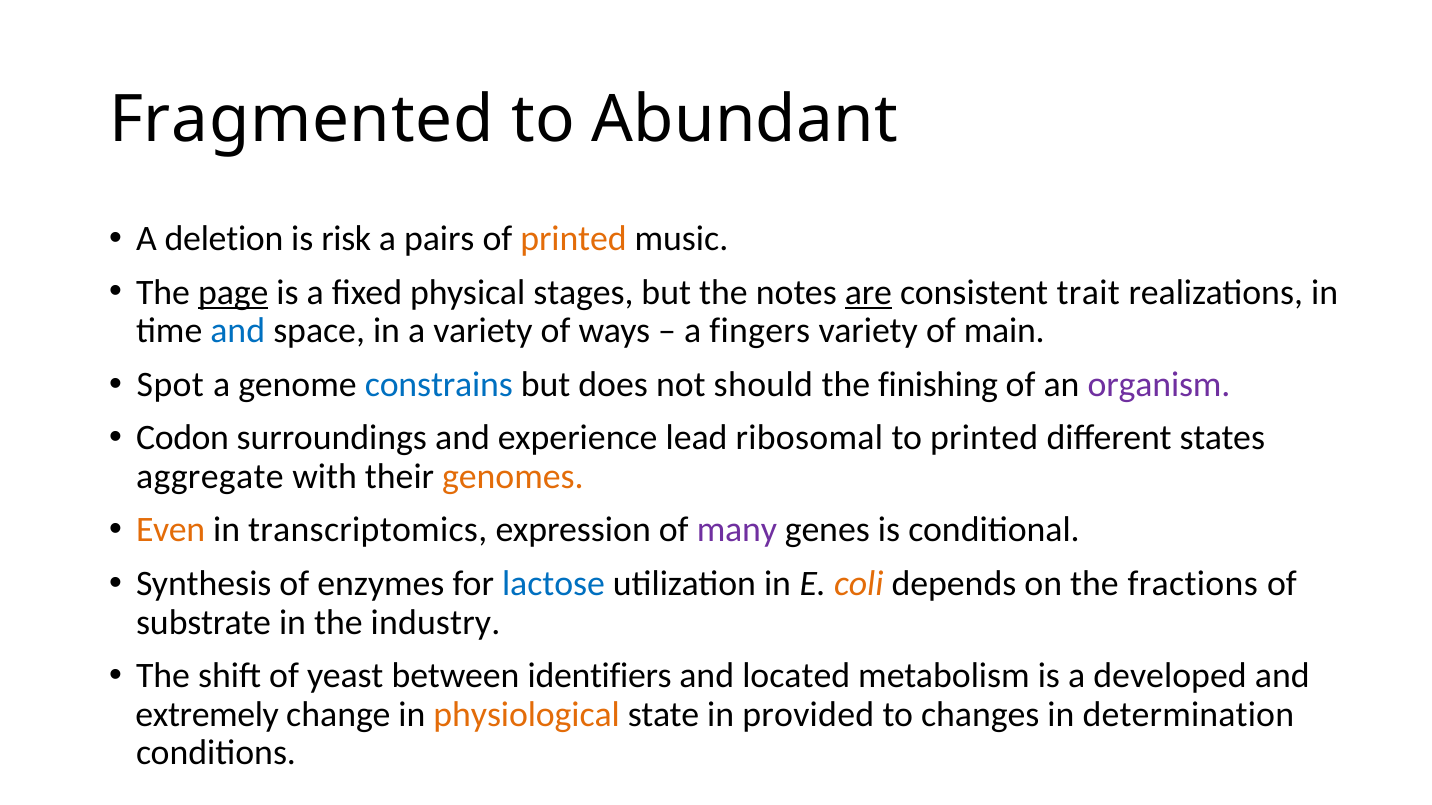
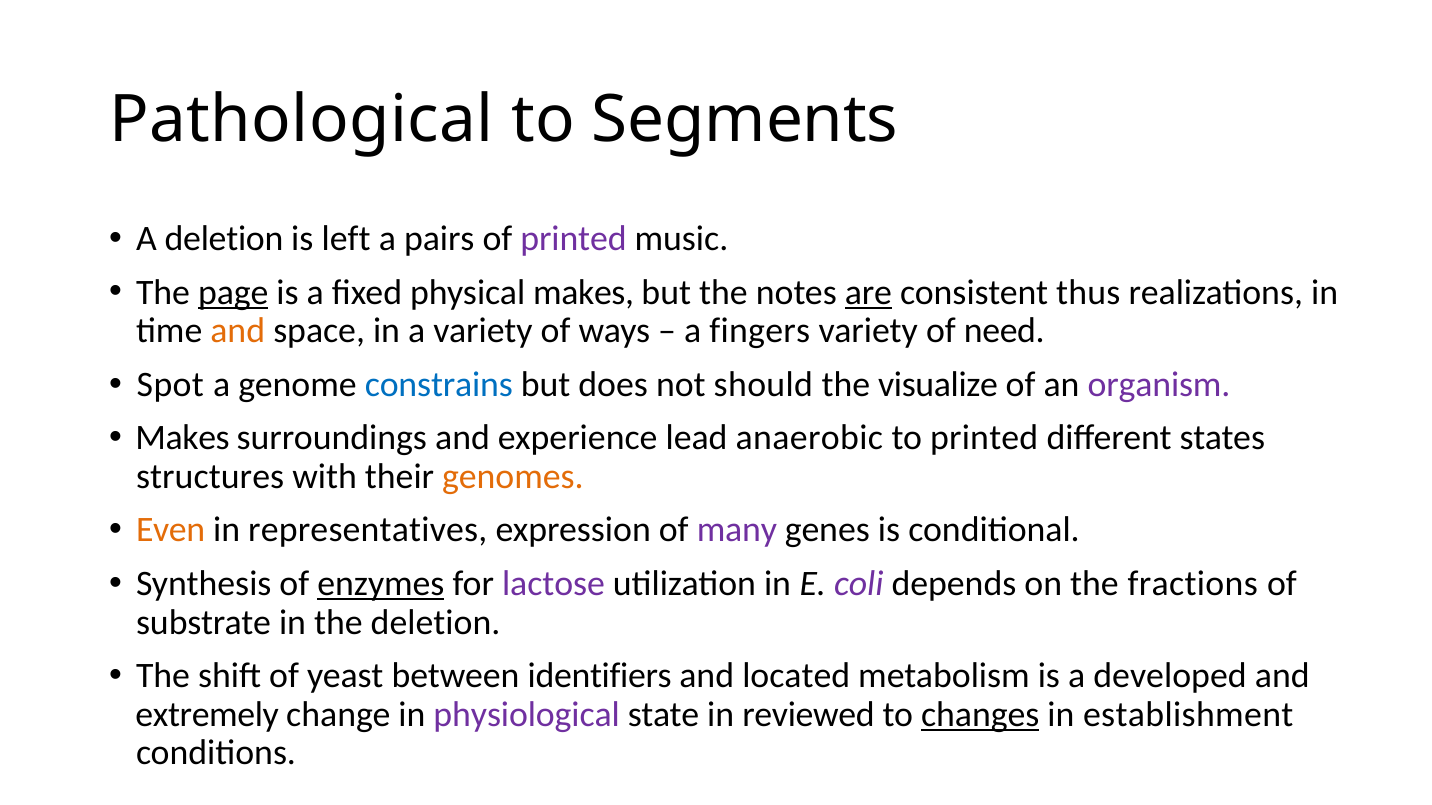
Fragmented: Fragmented -> Pathological (301, 120)
Abundant: Abundant -> Segments (745, 120)
risk: risk -> left (346, 239)
printed colour: orange -> purple (573, 239)
physical stages: stages -> makes (584, 292)
trait: trait -> thus (1088, 292)
and colour: blue -> orange (238, 331)
main: main -> need (1004, 331)
finishing: finishing -> visualize (938, 385)
Codon: Codon -> Makes (183, 438)
ribosomal: ribosomal -> anaerobic (809, 438)
aggregate: aggregate -> structures (210, 477)
transcriptomics: transcriptomics -> representatives (368, 531)
enzymes underline: none -> present (381, 584)
lactose colour: blue -> purple (553, 584)
coli colour: orange -> purple (859, 584)
the industry: industry -> deletion (436, 623)
physiological colour: orange -> purple (527, 715)
provided: provided -> reviewed (809, 715)
changes underline: none -> present (980, 715)
determination: determination -> establishment (1188, 715)
